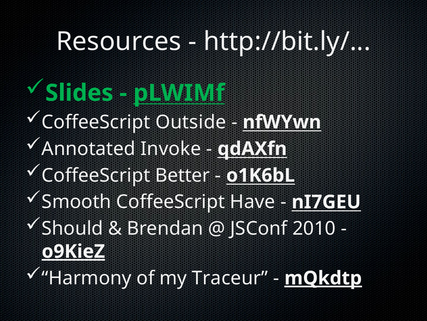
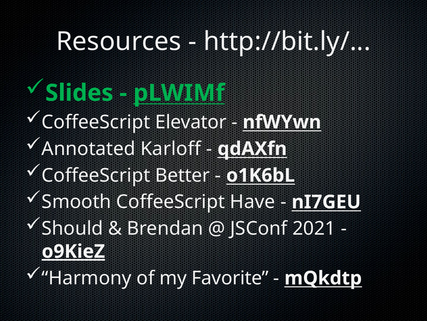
Outside: Outside -> Elevator (191, 122)
Invoke: Invoke -> Karloff (171, 148)
2010: 2010 -> 2021 (314, 228)
Traceur: Traceur -> Favorite (230, 278)
mQkdtp underline: present -> none (323, 278)
